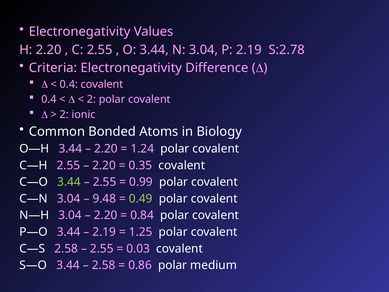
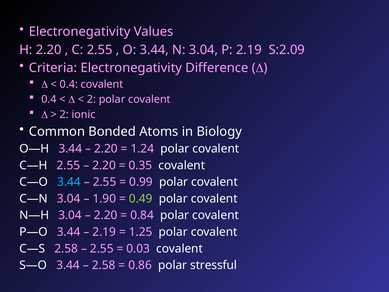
S:2.78: S:2.78 -> S:2.09 (287, 50)
3.44 colour: light green -> light blue (69, 182)
9.48: 9.48 -> 1.90 (104, 198)
medium: medium -> stressful (214, 265)
